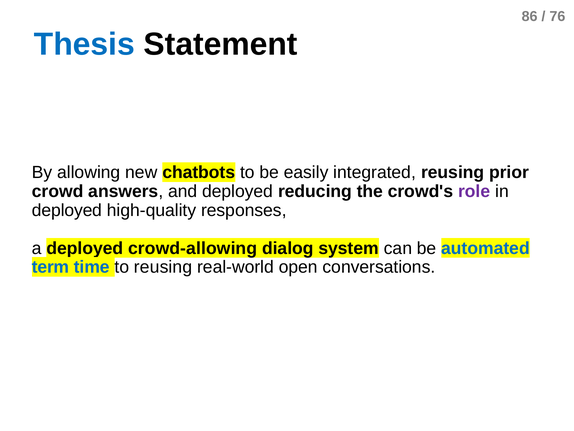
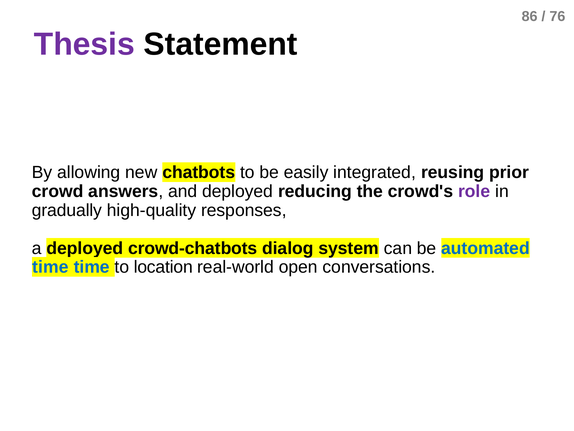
Thesis colour: blue -> purple (84, 44)
deployed: deployed -> gradually (67, 210)
crowd-allowing: crowd-allowing -> crowd-chatbots (193, 248)
term: term -> time (50, 267)
to reusing: reusing -> location (163, 267)
